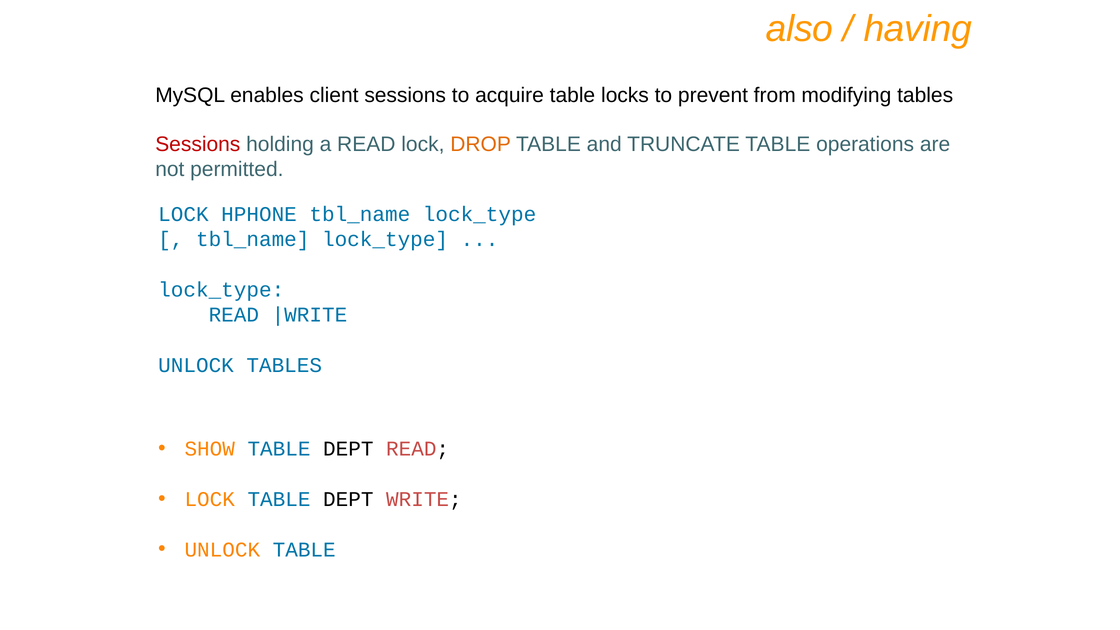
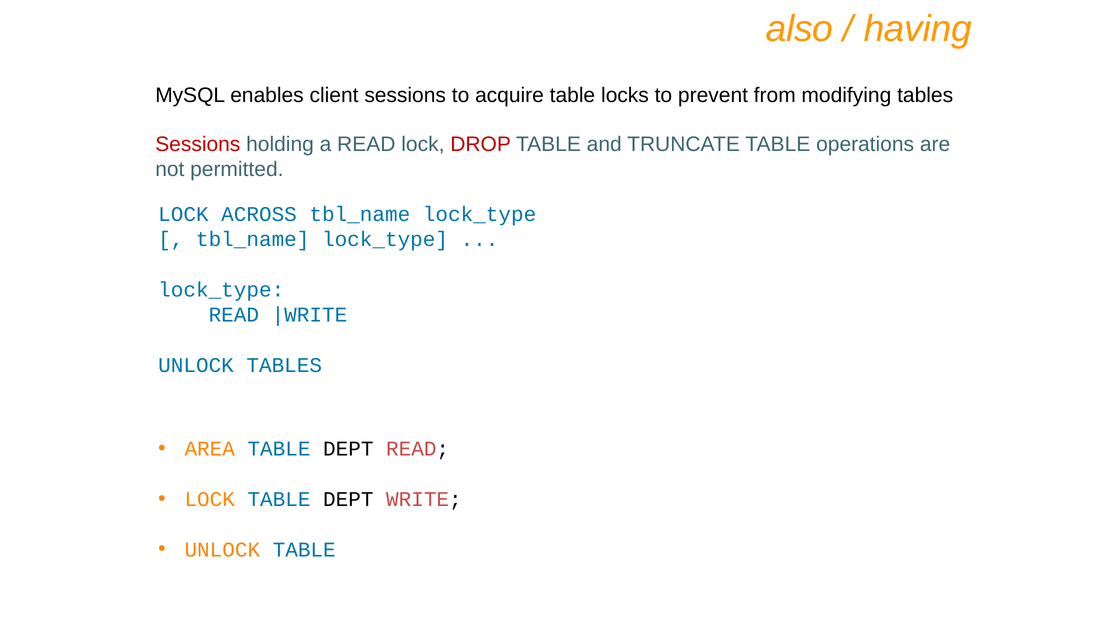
DROP colour: orange -> red (481, 144)
HPHONE: HPHONE -> ACROSS (259, 214)
SHOW: SHOW -> AREA (210, 449)
